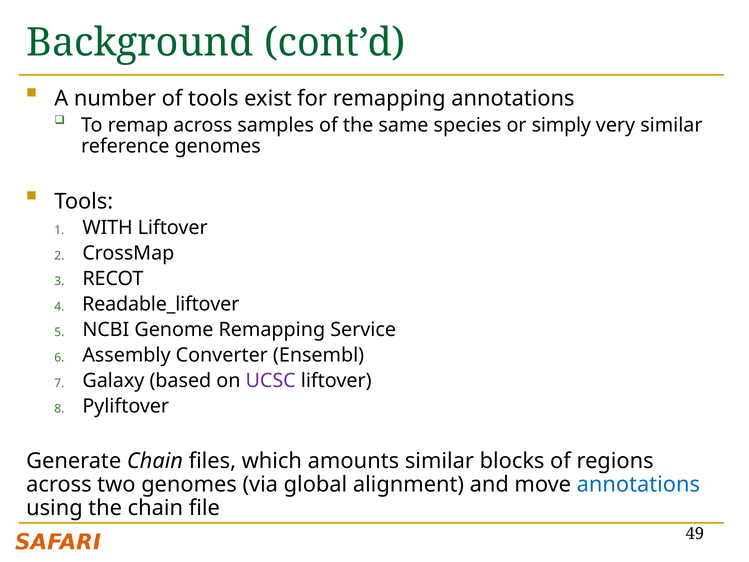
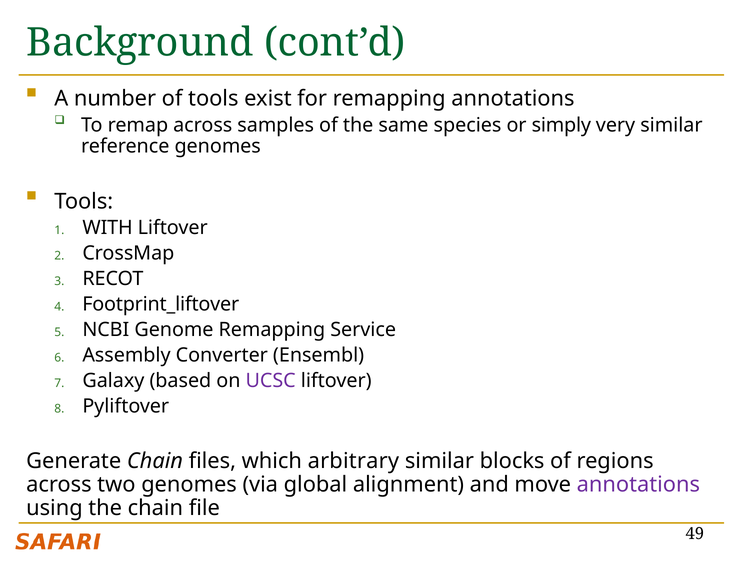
Readable_liftover: Readable_liftover -> Footprint_liftover (161, 304)
amounts: amounts -> arbitrary (353, 461)
annotations colour: blue -> purple (638, 484)
